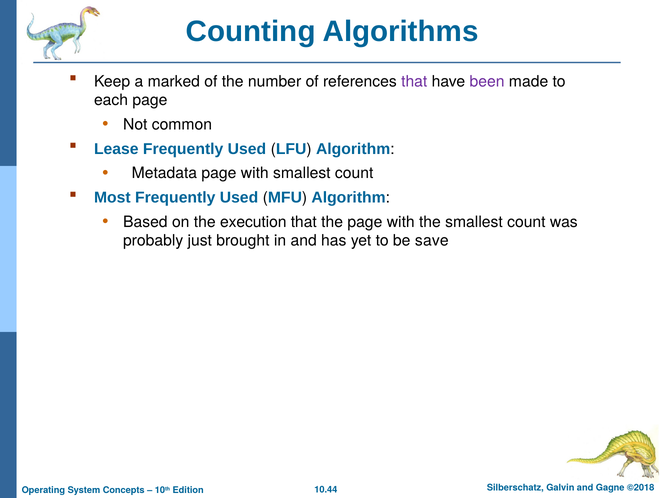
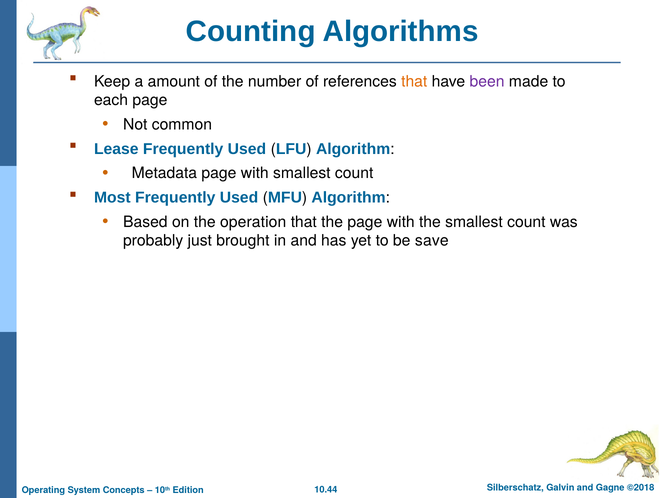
marked: marked -> amount (174, 82)
that colour: purple -> orange (414, 82)
execution: execution -> operation (253, 222)
